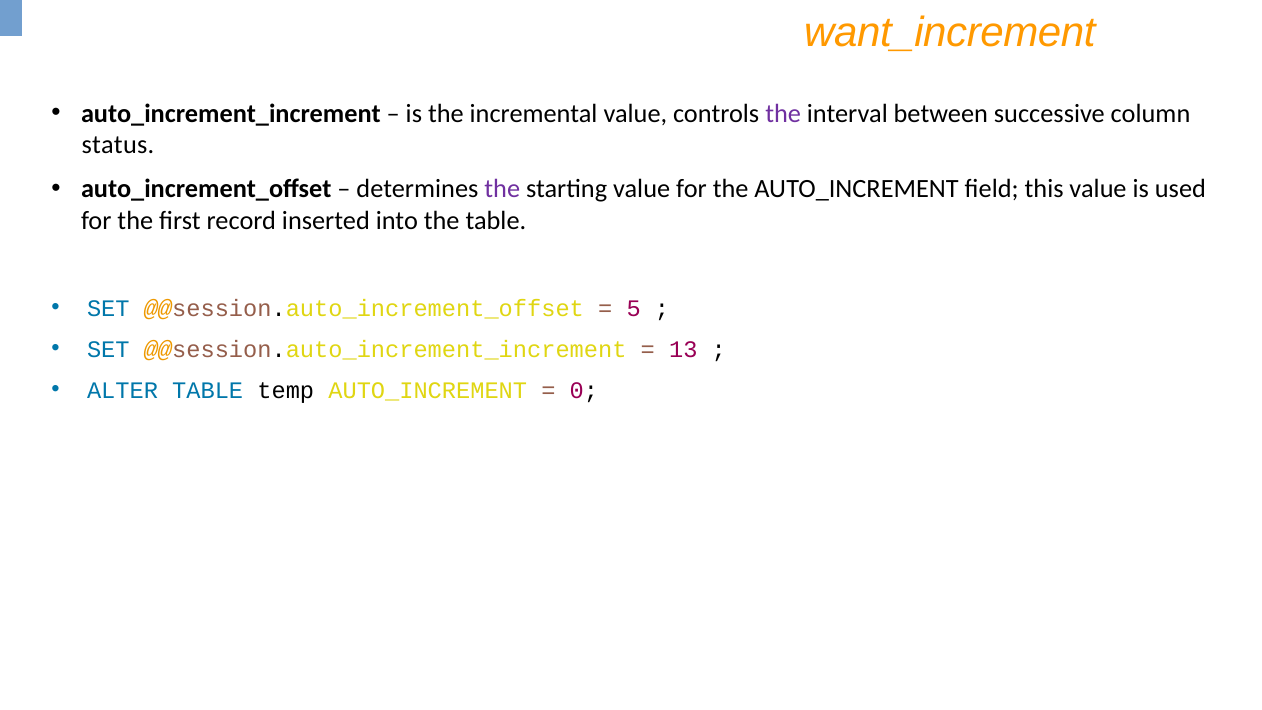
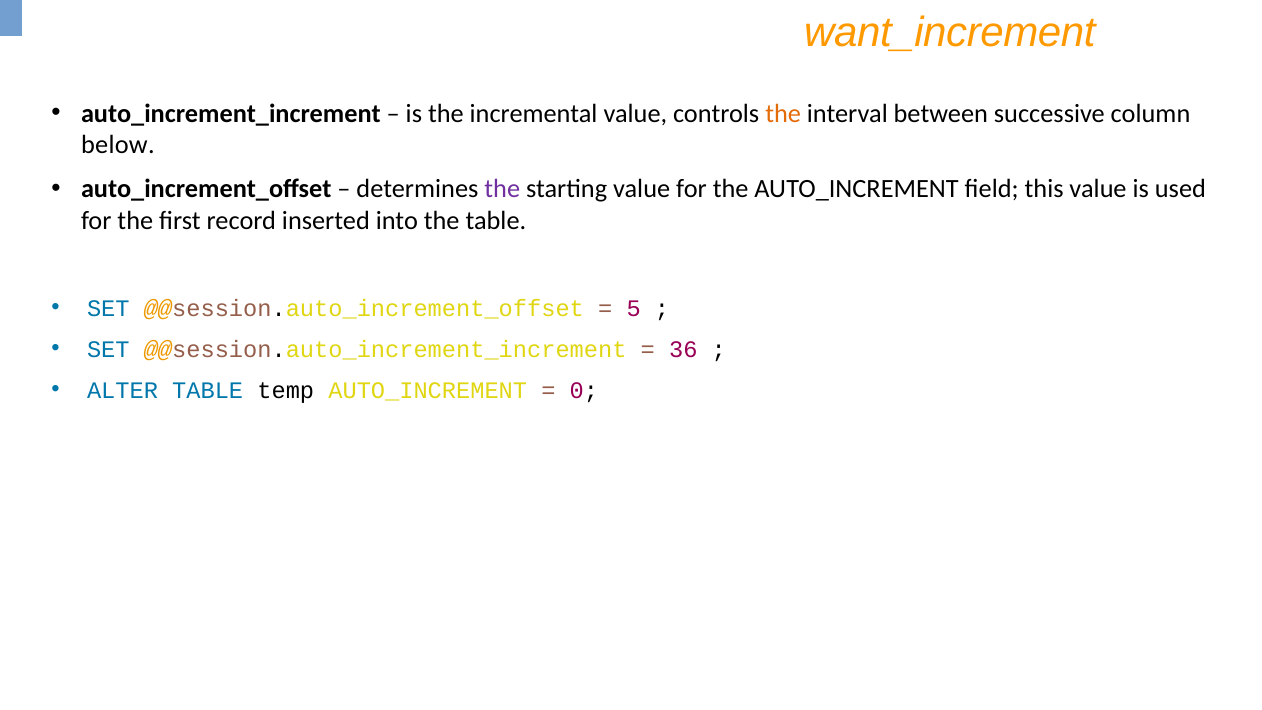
the colour: purple -> orange (783, 113)
status: status -> below (118, 145)
13: 13 -> 36 (683, 349)
